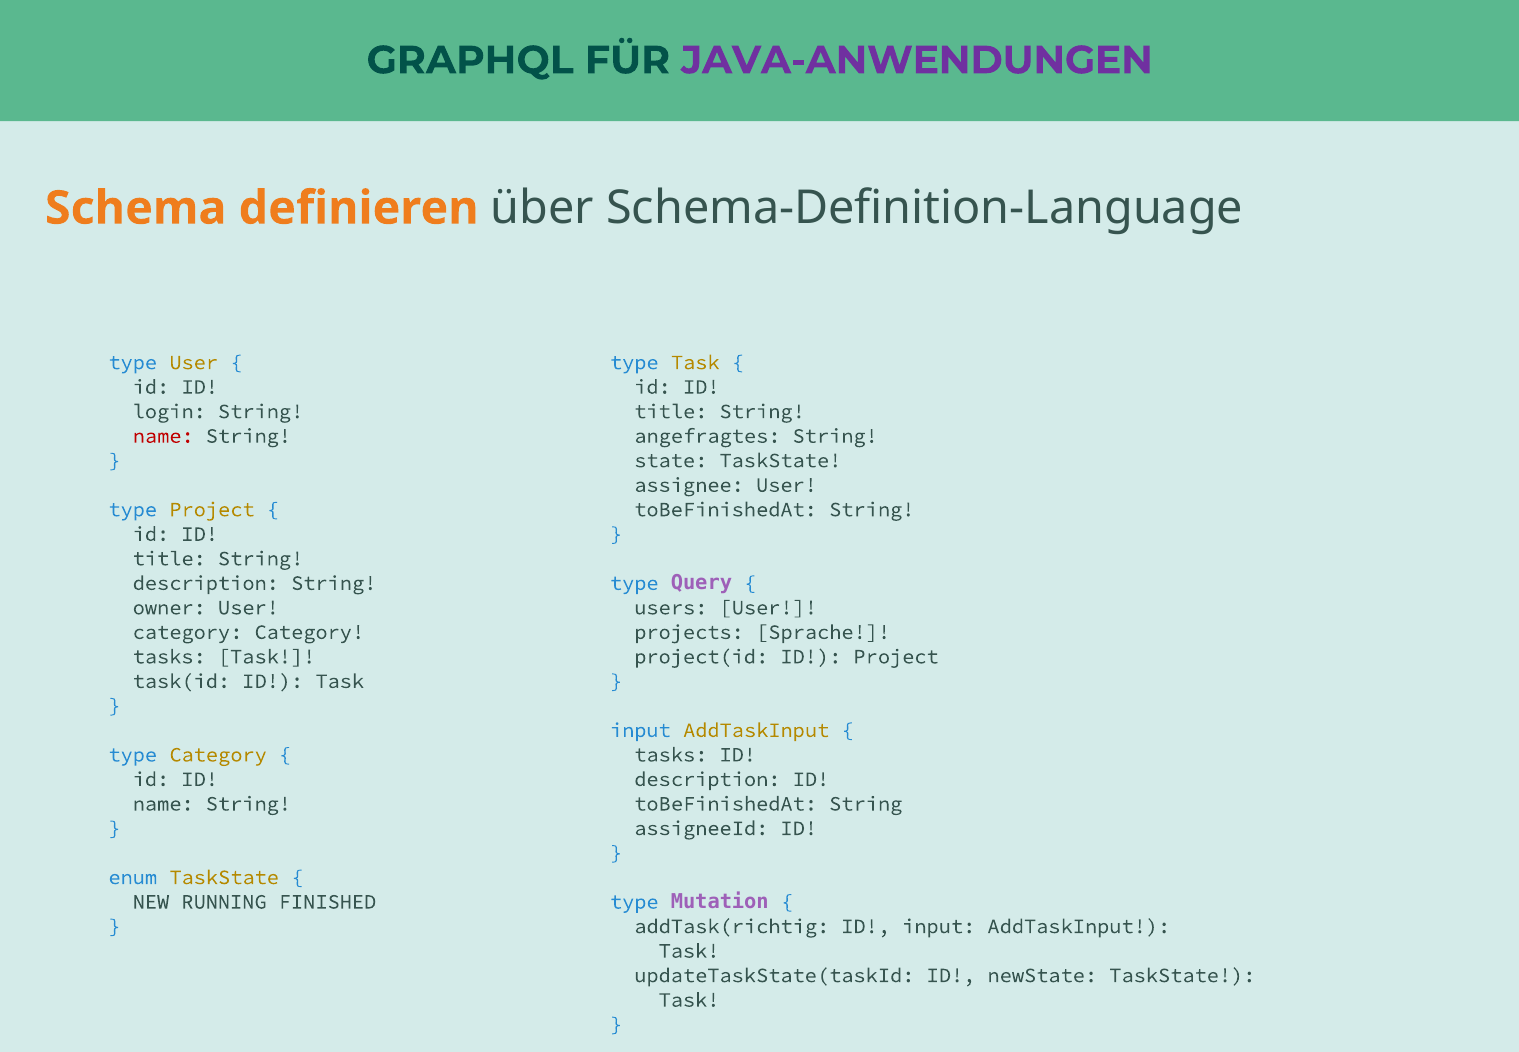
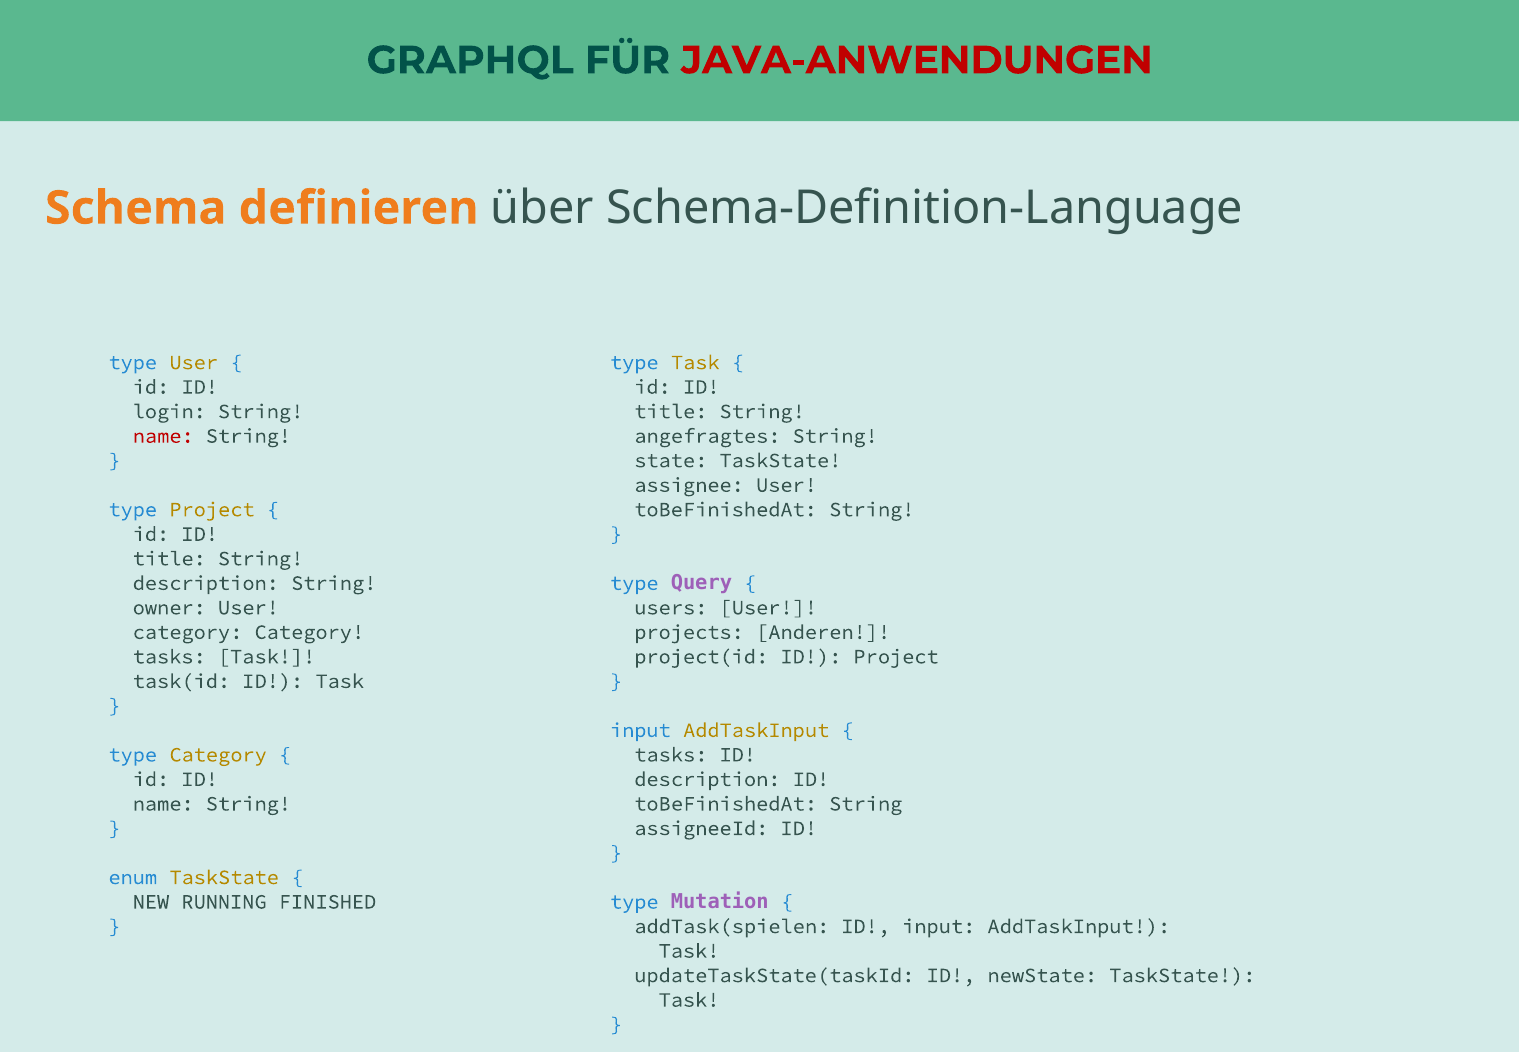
JAVA-ANWENDUNGEN colour: purple -> red (917, 60)
Sprache: Sprache -> Anderen (823, 632)
addTask(richtig: addTask(richtig -> addTask(spielen (732, 926)
